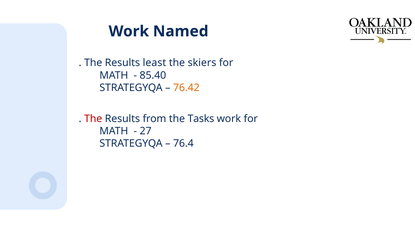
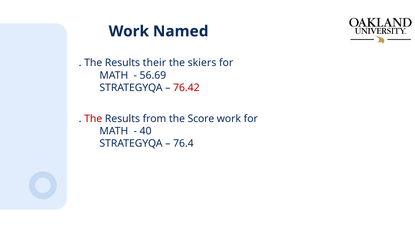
least: least -> their (154, 63)
85.40: 85.40 -> 56.69 (153, 75)
76.42 colour: orange -> red (186, 88)
Tasks: Tasks -> Score (201, 119)
27: 27 -> 40 (146, 131)
